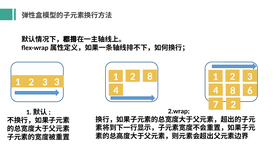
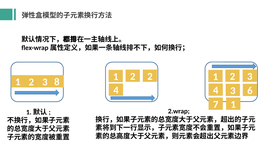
8: 8 -> 2 (150, 77)
3 3: 3 -> 8 (57, 82)
4 8: 8 -> 3 (233, 91)
7 2: 2 -> 1 (233, 105)
